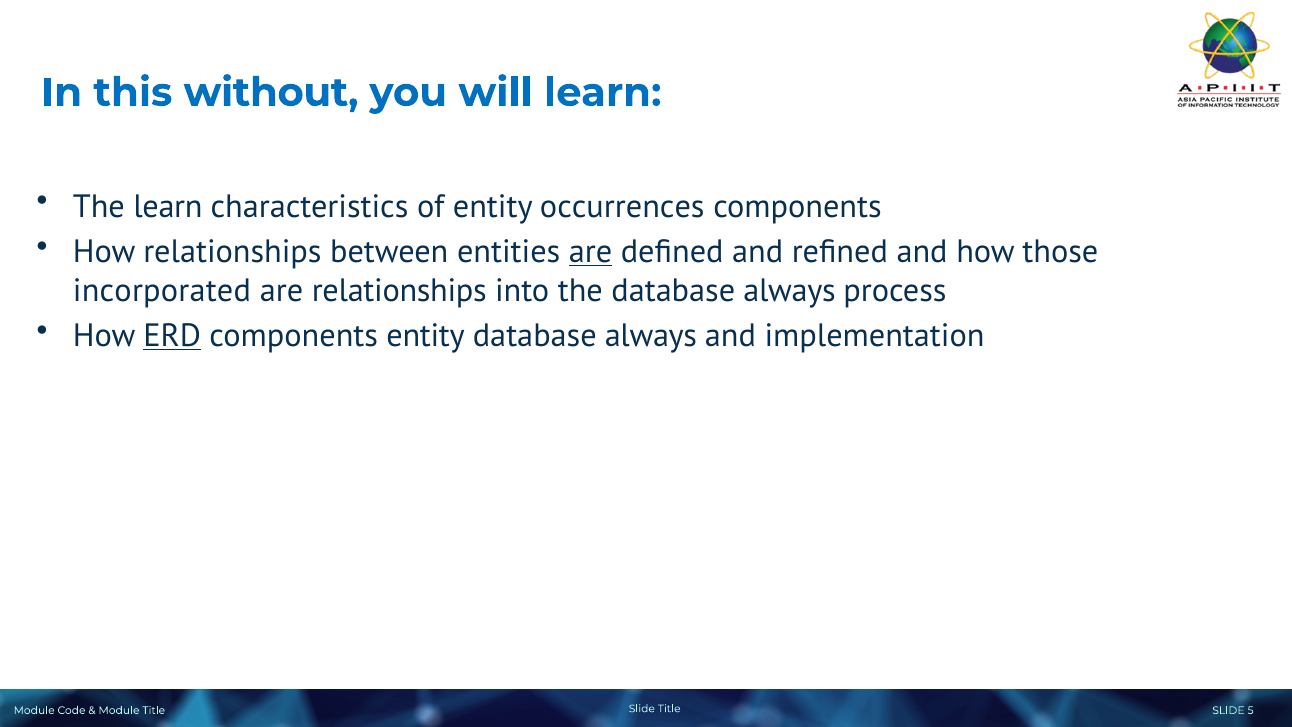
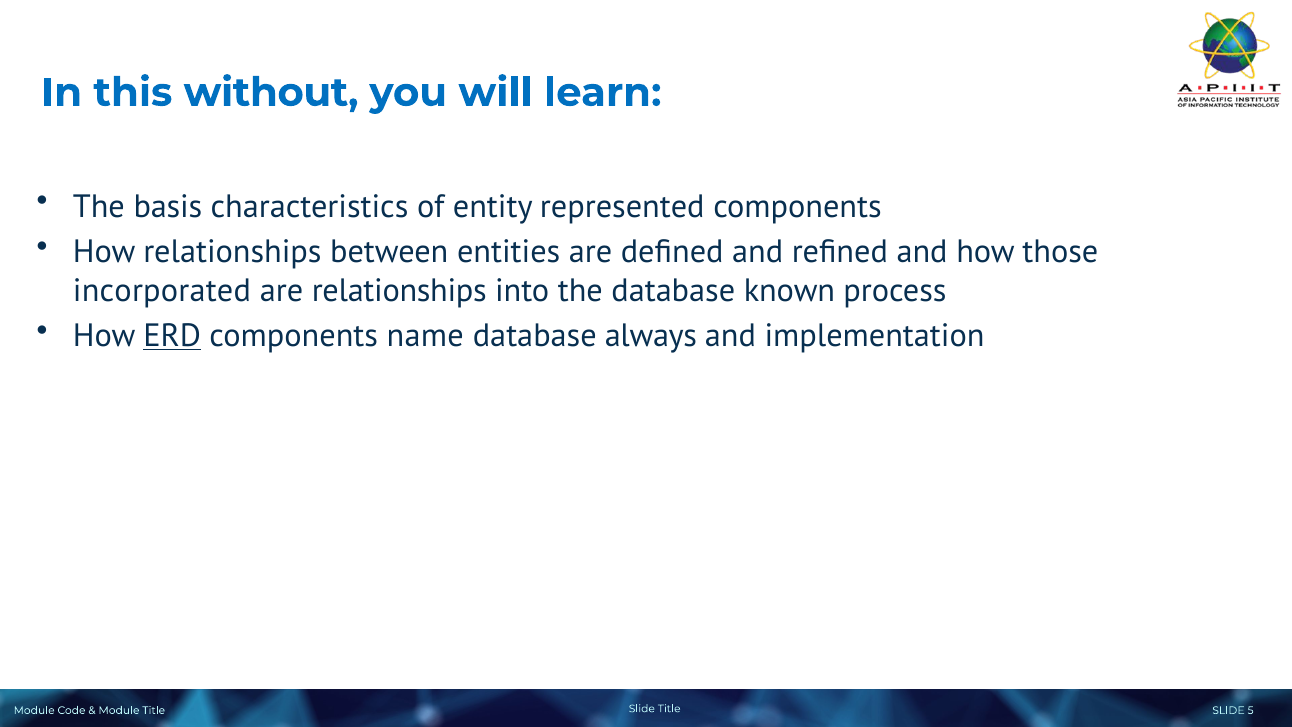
The learn: learn -> basis (168, 206)
occurrences: occurrences -> represented (622, 206)
are underline: present -> none (591, 252)
the database always: always -> known (789, 290)
components entity: entity -> name (425, 336)
